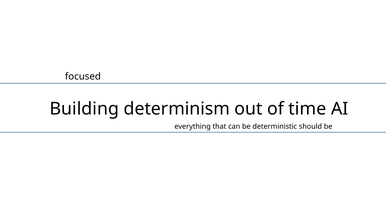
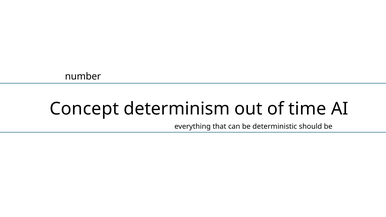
focused: focused -> number (83, 77)
Building: Building -> Concept (84, 109)
